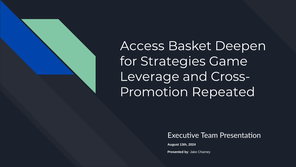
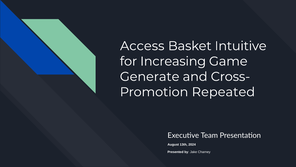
Deepen: Deepen -> Intuitive (241, 46)
Strategies: Strategies -> Increasing (173, 61)
Leverage: Leverage -> Generate (150, 76)
